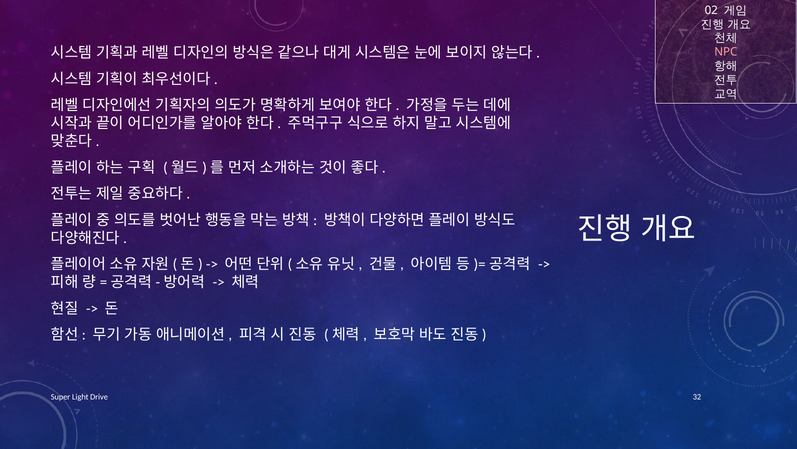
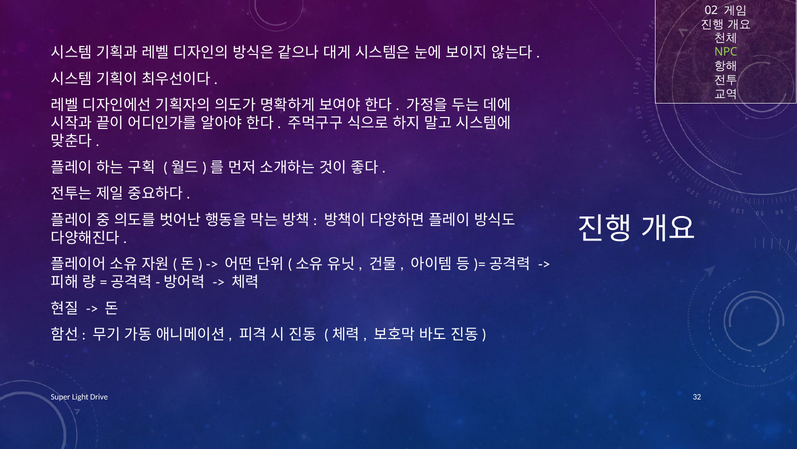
NPC colour: pink -> light green (726, 52)
